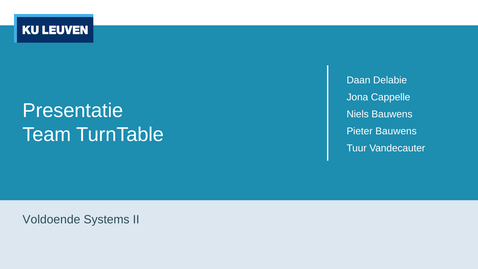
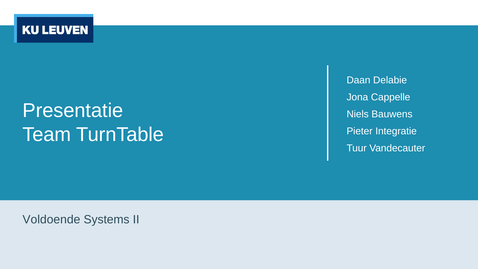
Pieter Bauwens: Bauwens -> Integratie (396, 131)
